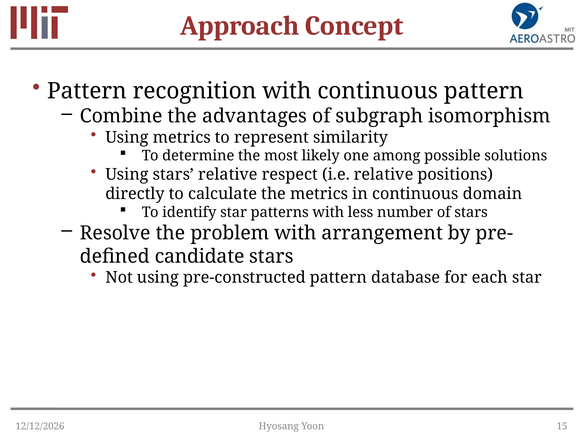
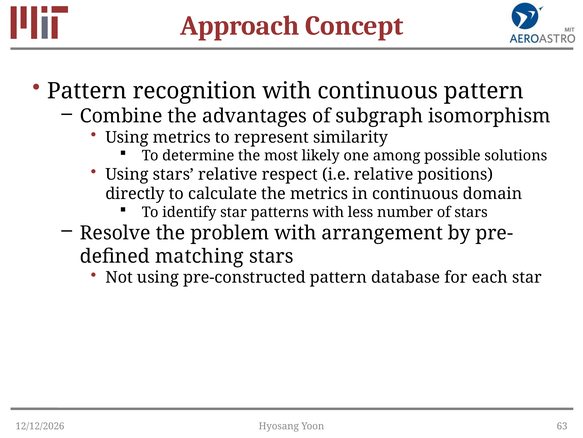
candidate: candidate -> matching (199, 256)
15: 15 -> 63 (562, 425)
